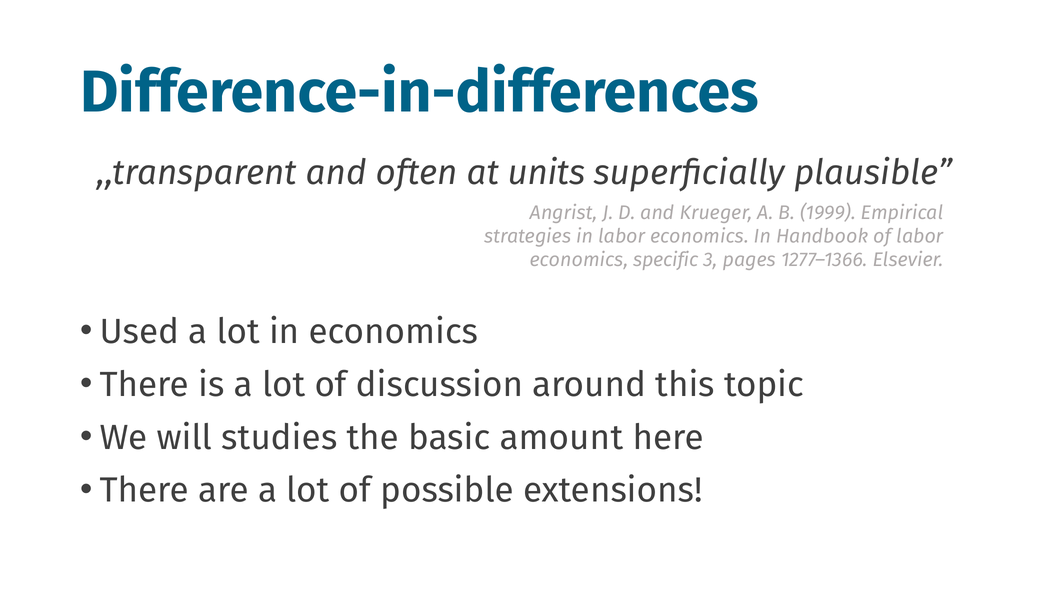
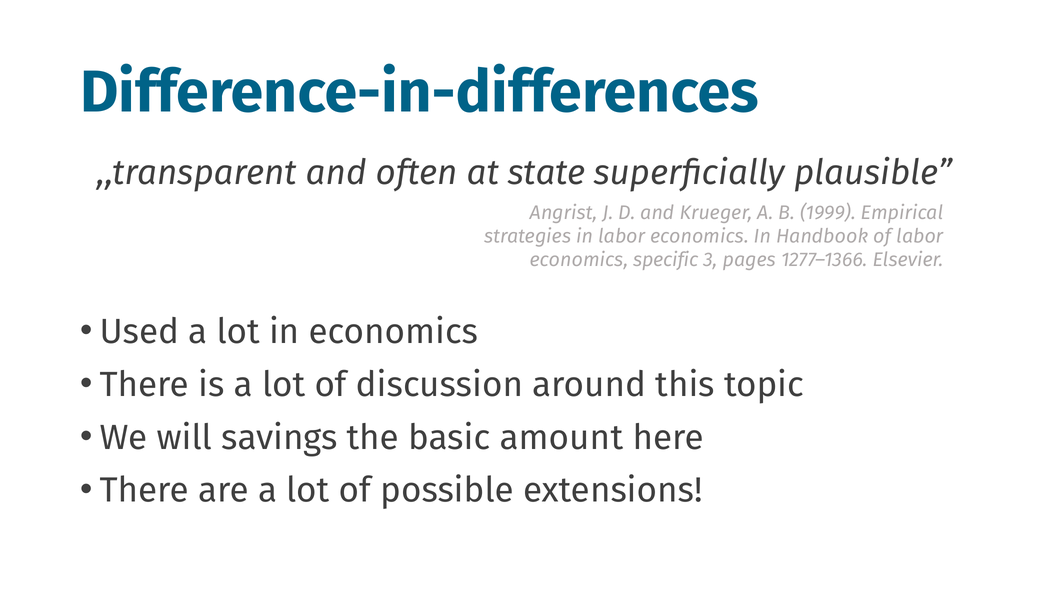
units: units -> state (546, 173)
studies: studies -> savings (280, 438)
